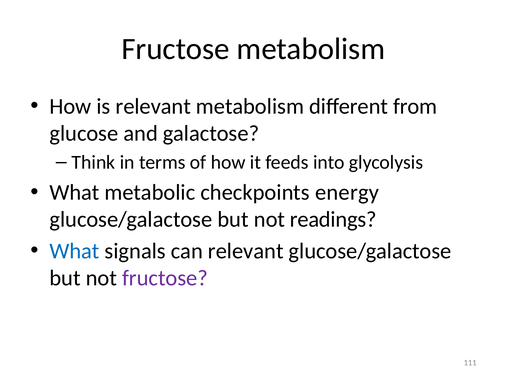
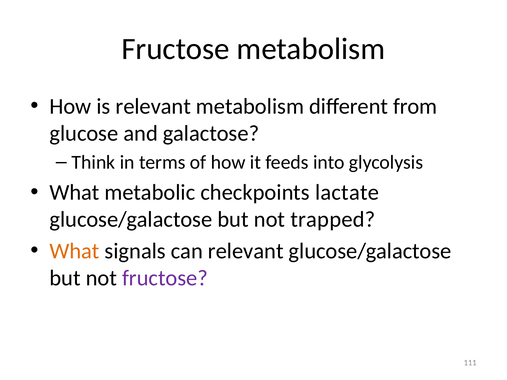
energy: energy -> lactate (347, 193)
readings: readings -> trapped (333, 220)
What colour: blue -> orange (74, 251)
